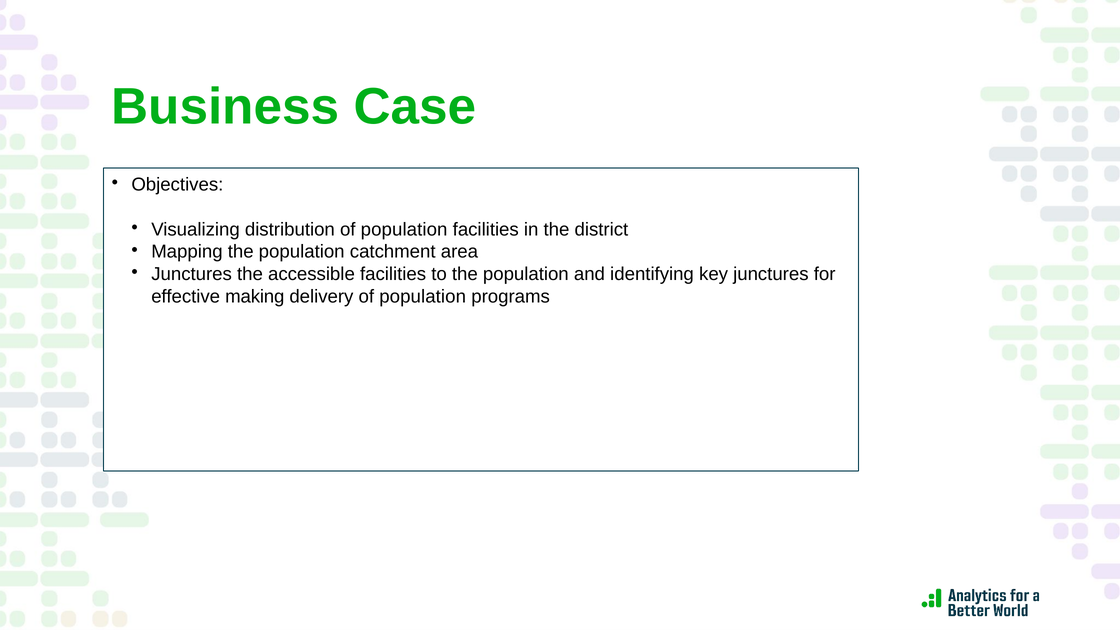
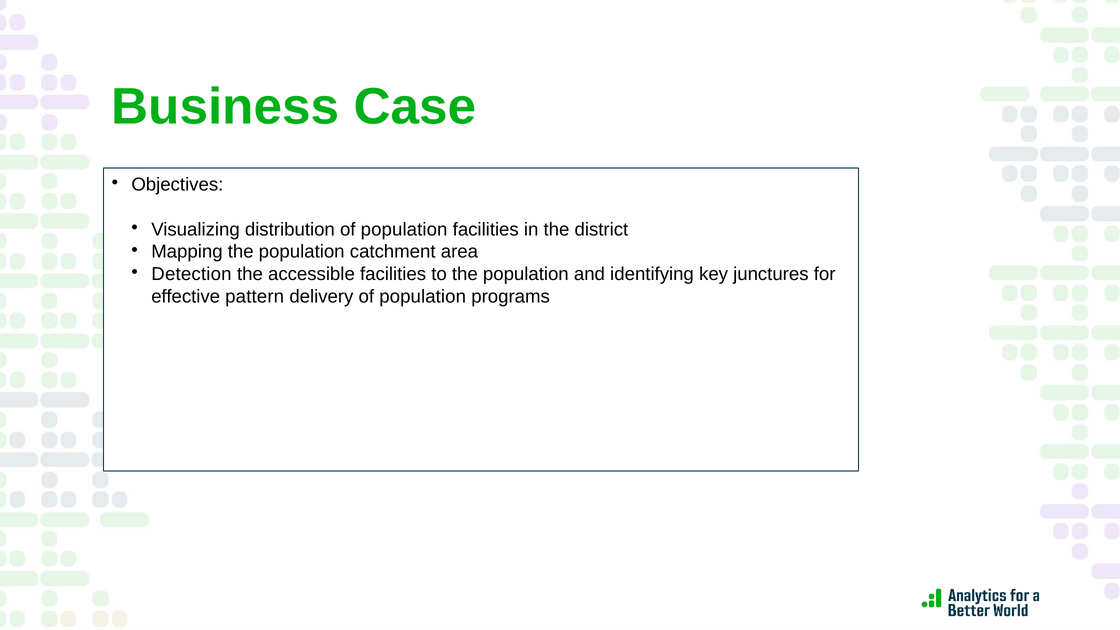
Junctures: Junctures -> Detection (191, 274)
making: making -> pattern (255, 297)
